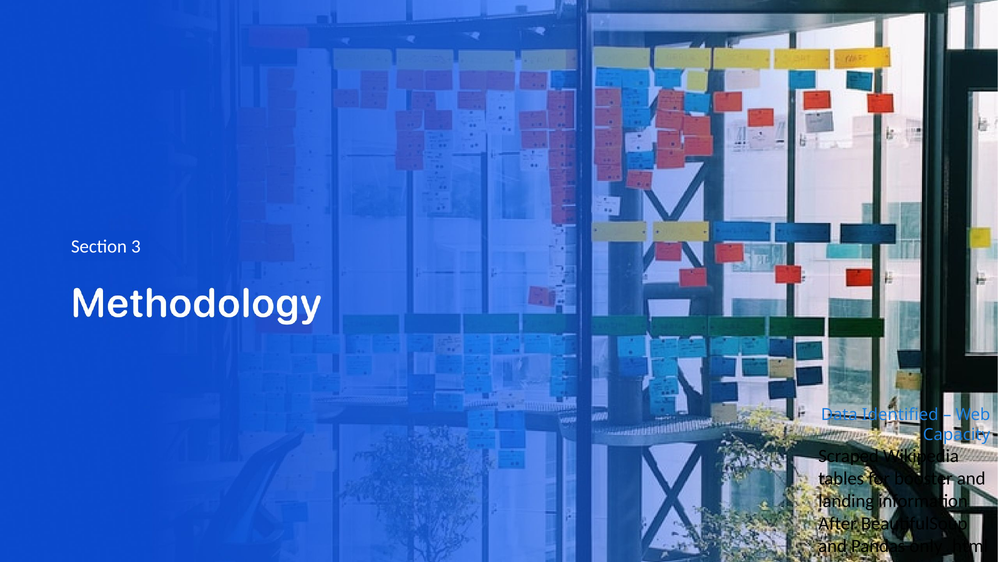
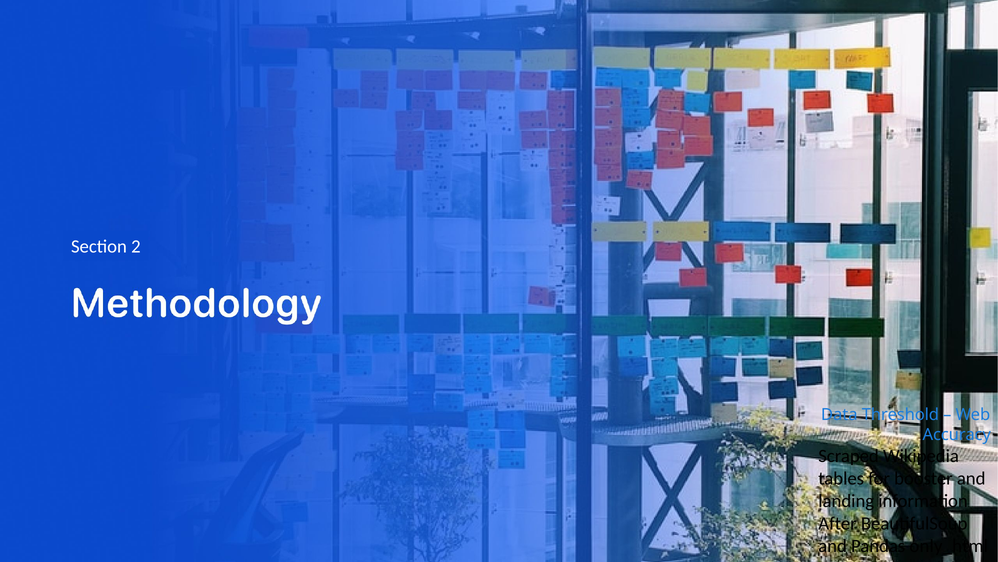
3: 3 -> 2 (136, 246)
Identified: Identified -> Threshold (900, 414)
Capacity: Capacity -> Accuracy (957, 434)
